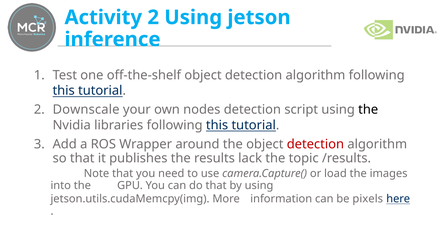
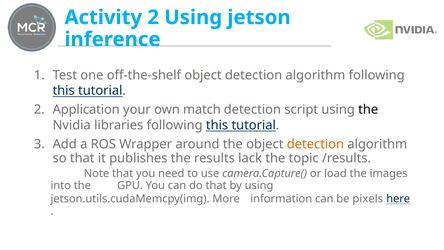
Downscale: Downscale -> Application (86, 110)
nodes: nodes -> match (202, 110)
detection colour: red -> orange (315, 144)
